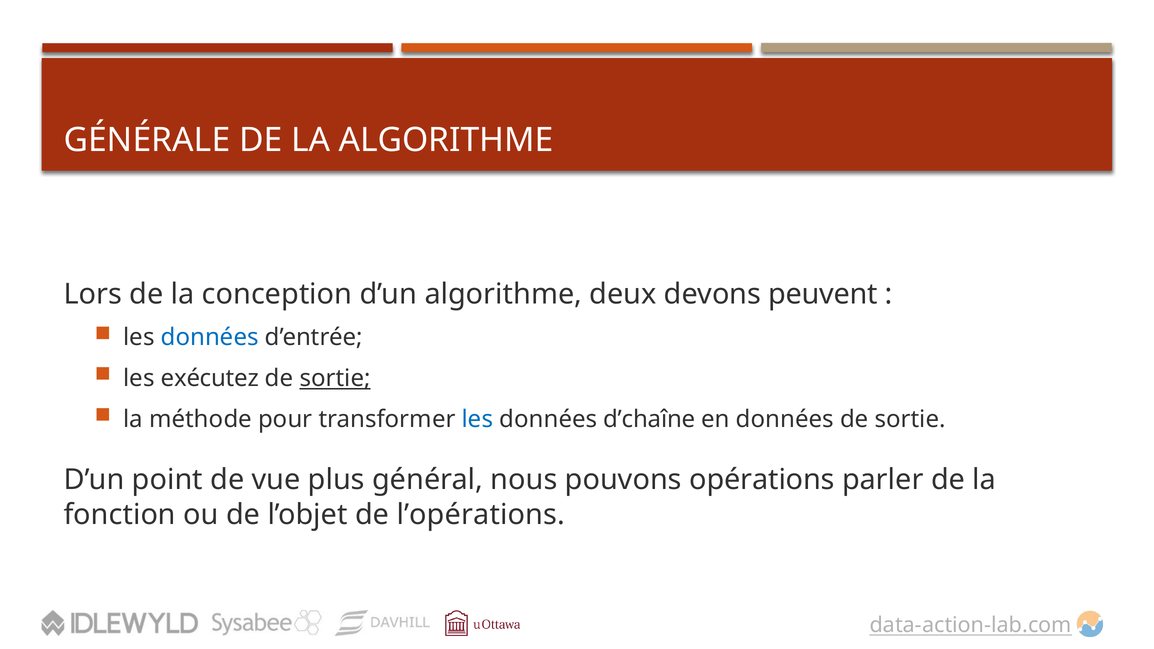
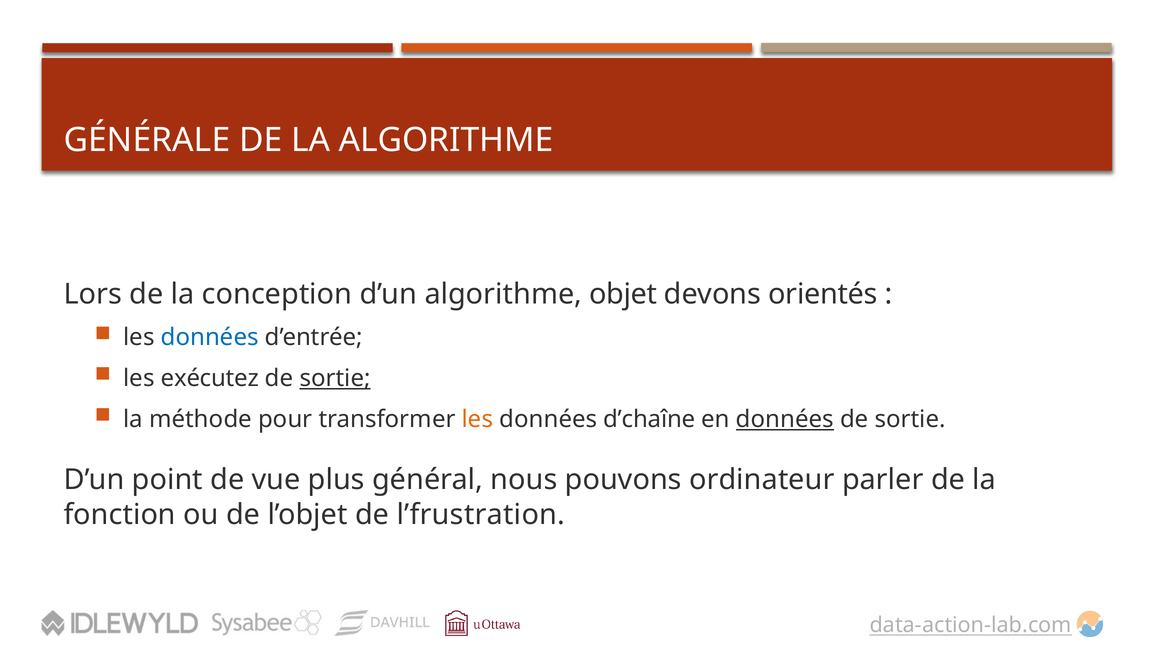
deux: deux -> objet (623, 294)
peuvent: peuvent -> orientés (823, 294)
les colour: blue -> orange (477, 419)
données underline: none -> present (785, 419)
opérations: opérations -> ordinateur (762, 480)
l’opérations: l’opérations -> l’frustration (481, 515)
